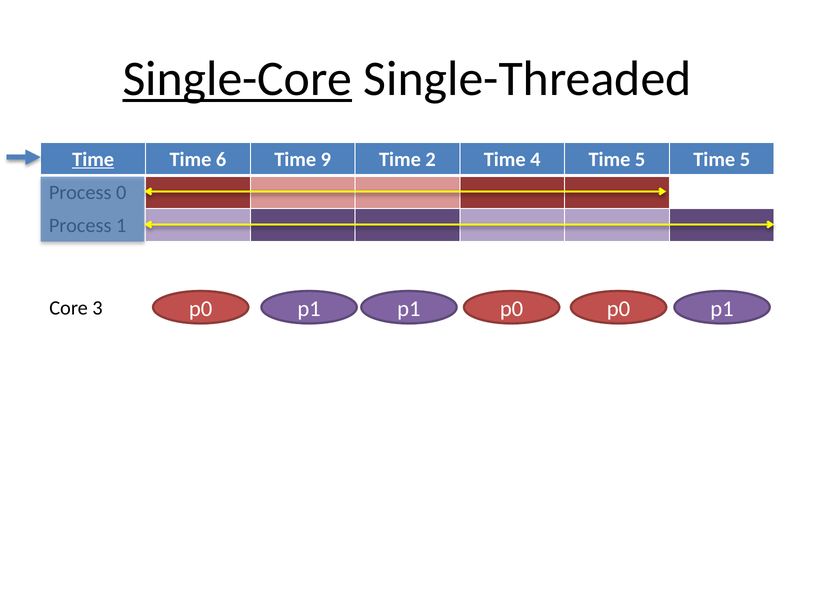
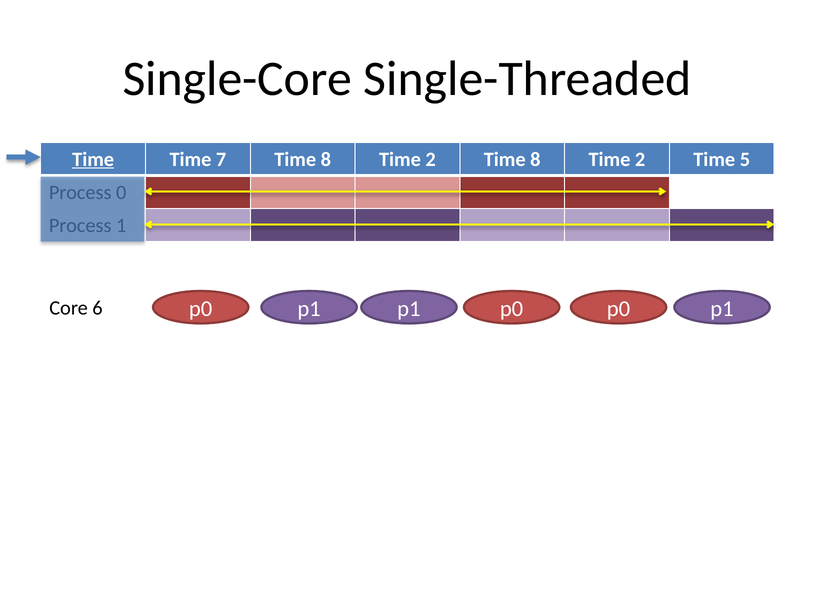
Single-Core underline: present -> none (237, 79)
6: 6 -> 7 (221, 159)
9: 9 -> 8 (326, 159)
2 Time 4: 4 -> 8 (535, 159)
5: 5 -> 2 (640, 159)
3: 3 -> 6 (98, 308)
